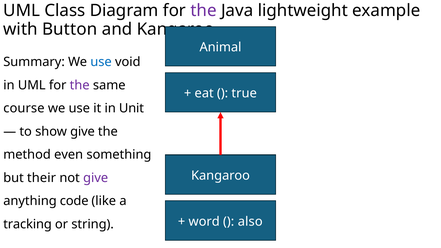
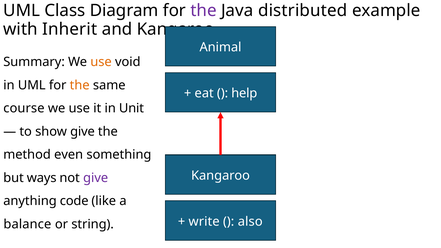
lightweight: lightweight -> distributed (303, 11)
Button: Button -> Inherit (70, 29)
use colour: blue -> orange (101, 62)
the colour: purple -> orange (80, 85)
true: true -> help (244, 93)
their: their -> ways (42, 178)
word: word -> write (204, 222)
tracking: tracking -> balance (27, 224)
